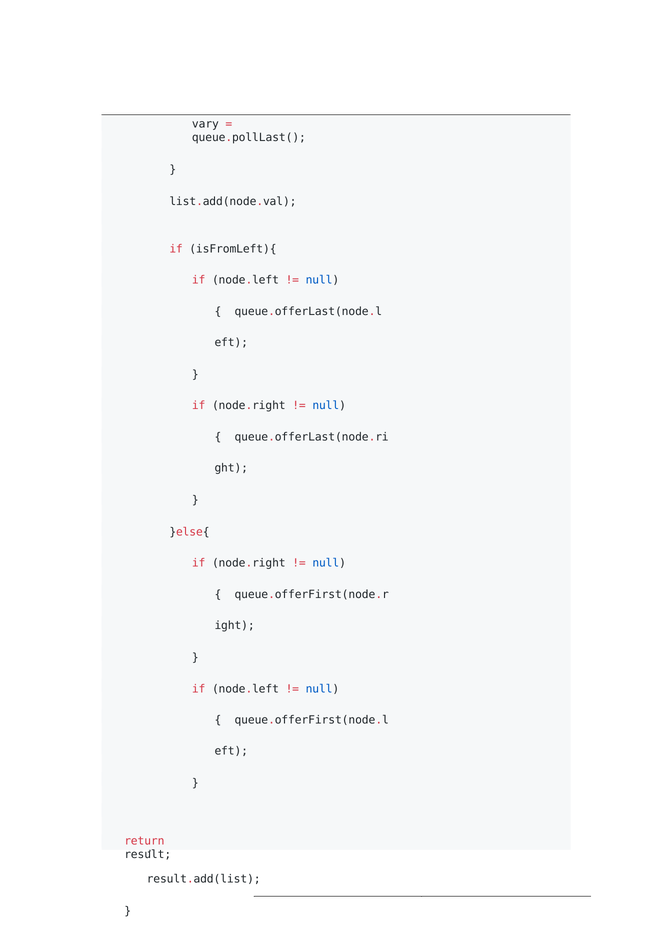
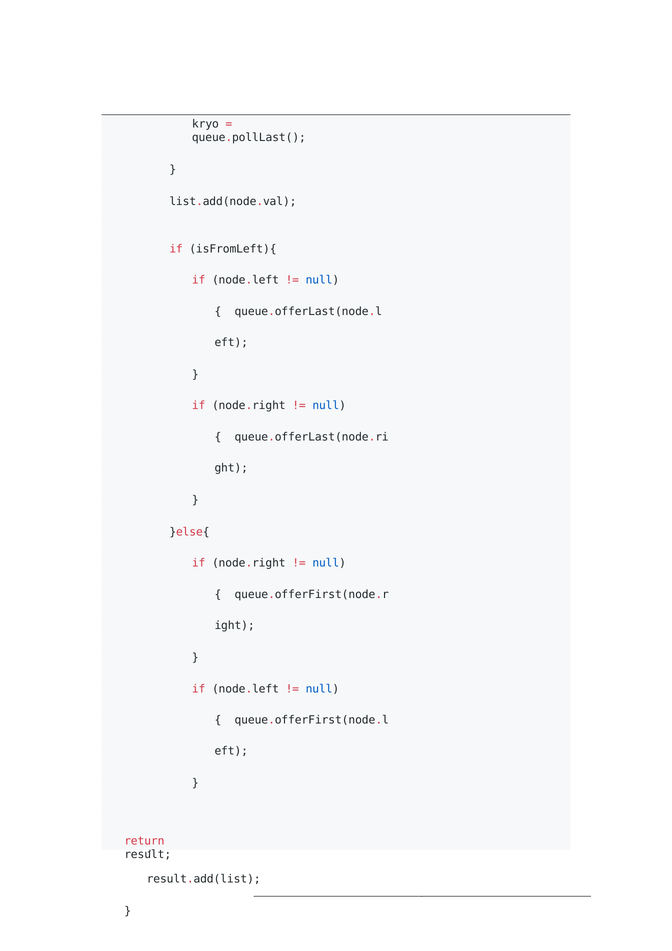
vary: vary -> kryo (205, 124)
